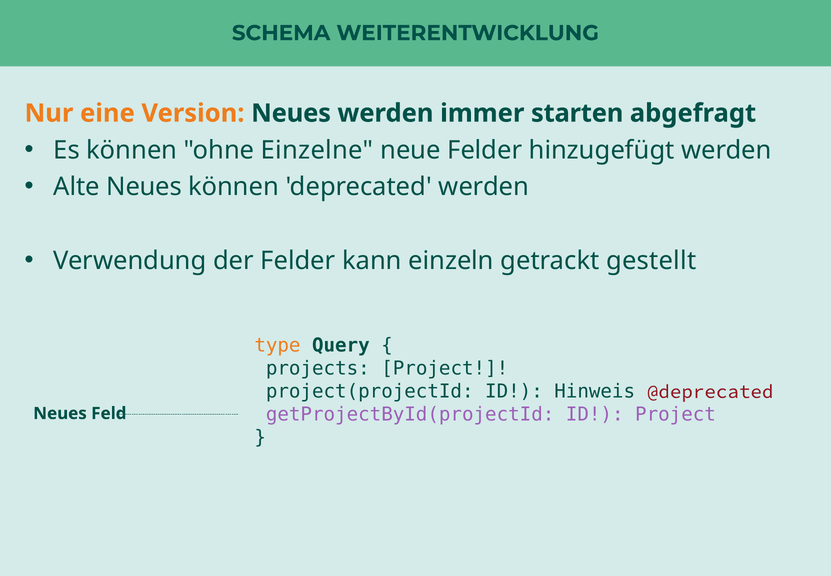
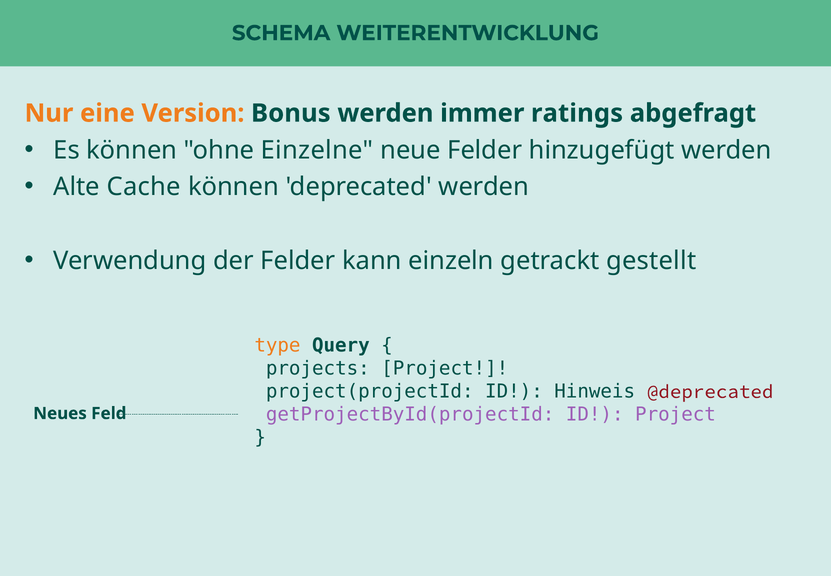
Version Neues: Neues -> Bonus (291, 113)
starten: starten -> ratings (577, 113)
Alte Neues: Neues -> Cache (144, 187)
